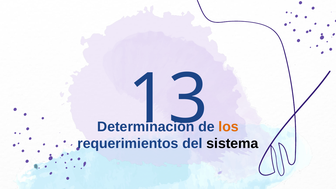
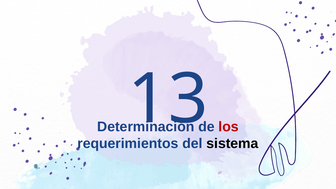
los colour: orange -> red (229, 127)
